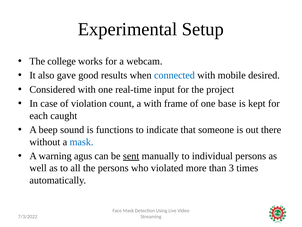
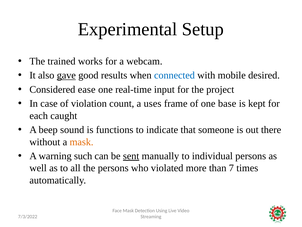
college: college -> trained (62, 61)
gave underline: none -> present (66, 75)
Considered with: with -> ease (87, 89)
a with: with -> uses (153, 103)
mask colour: blue -> orange (82, 142)
agus: agus -> such (83, 156)
3: 3 -> 7 (231, 168)
